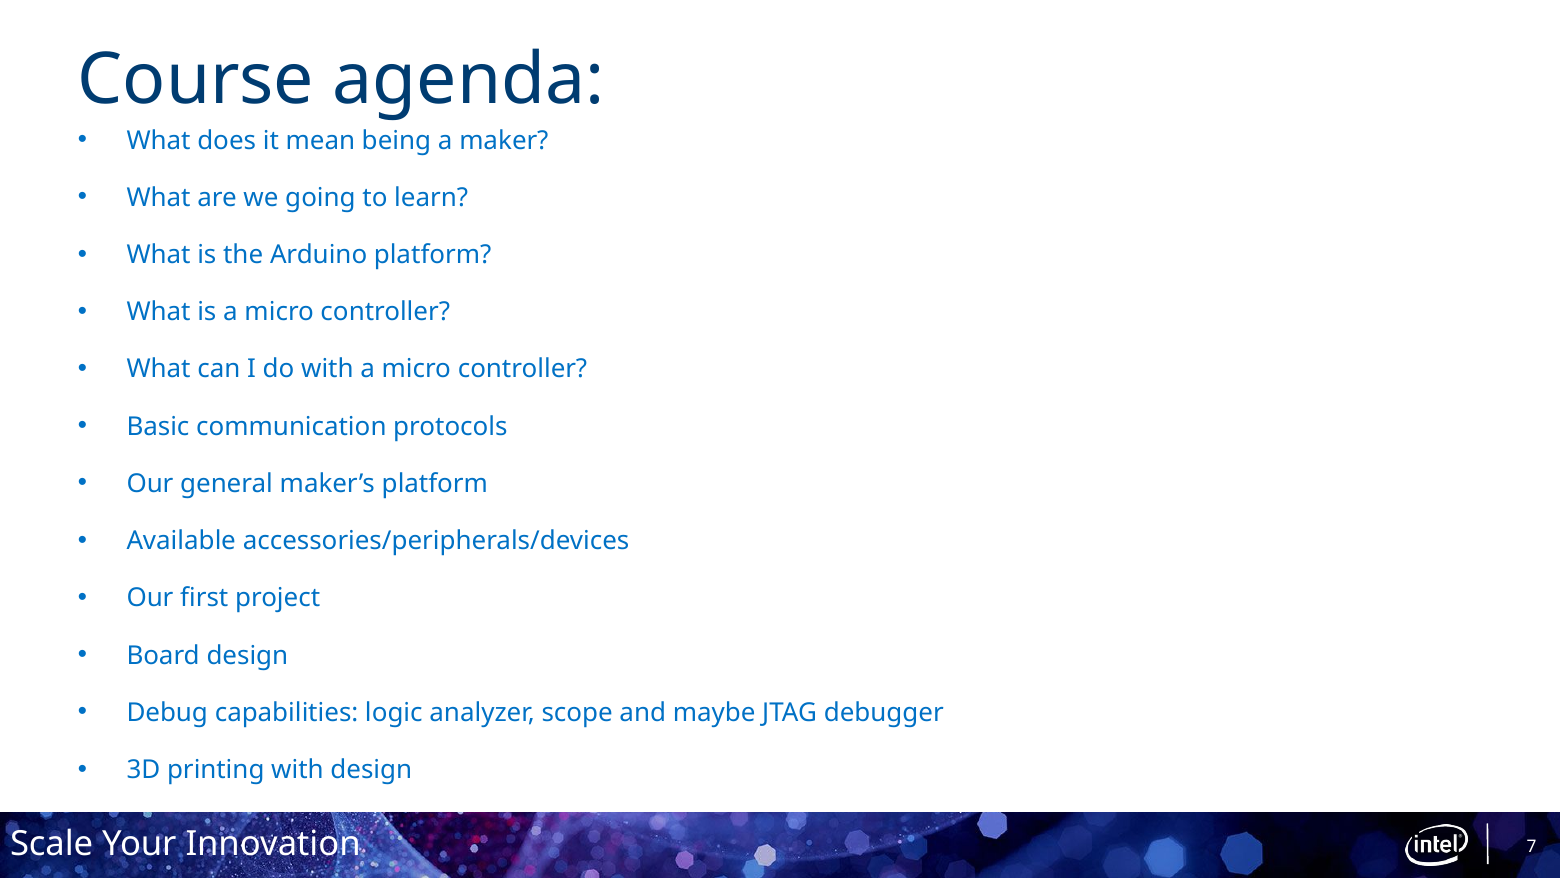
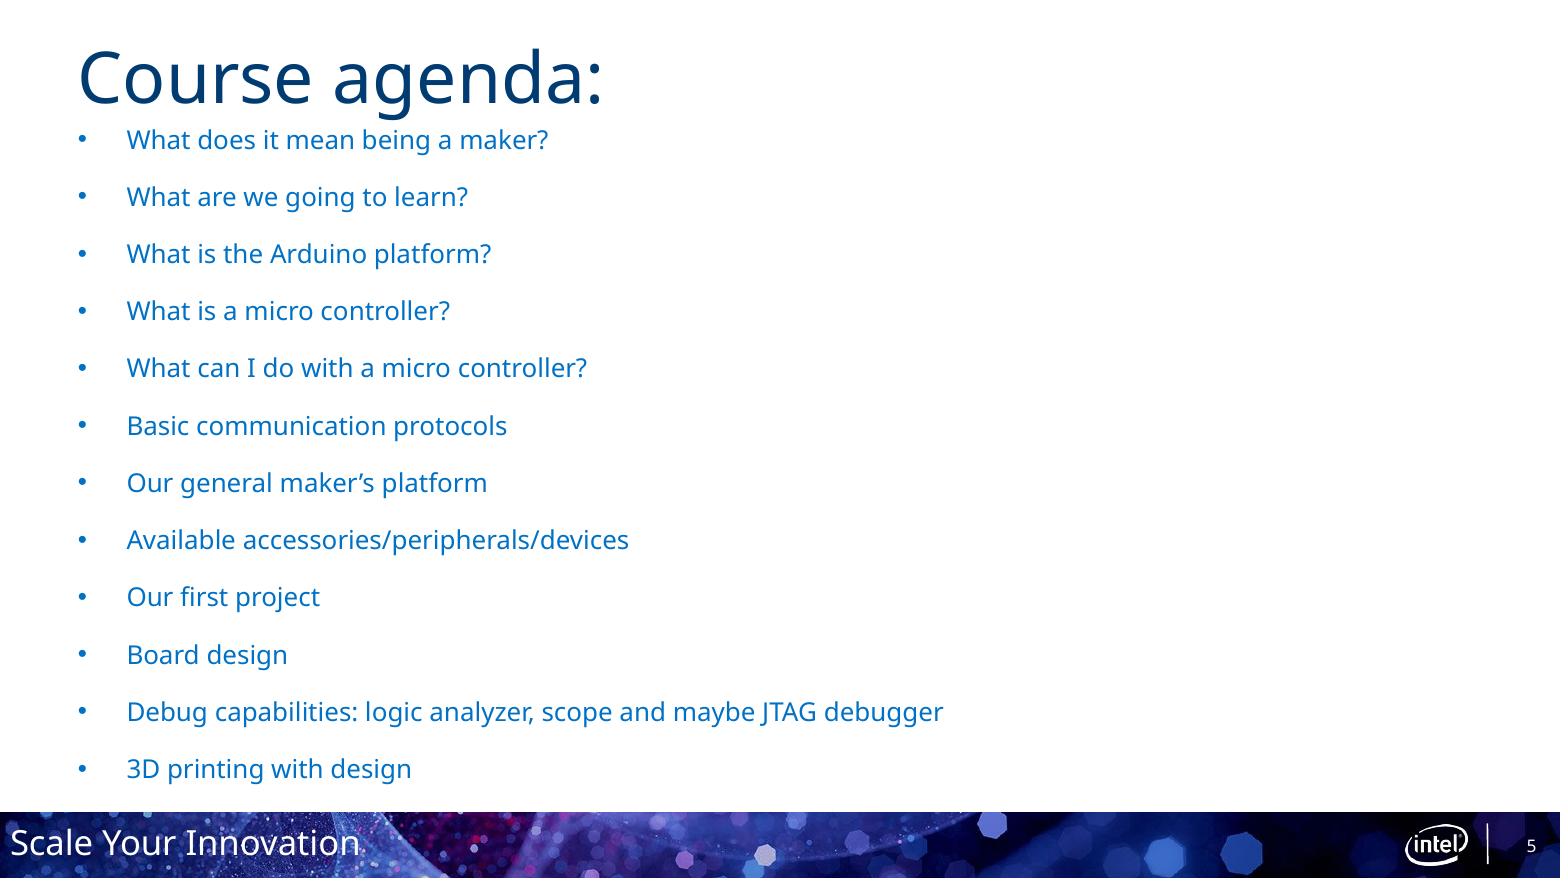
7: 7 -> 5 (1532, 846)
